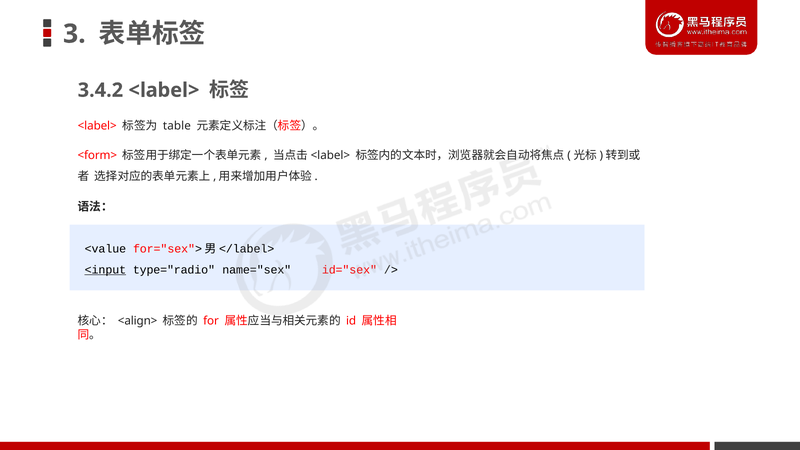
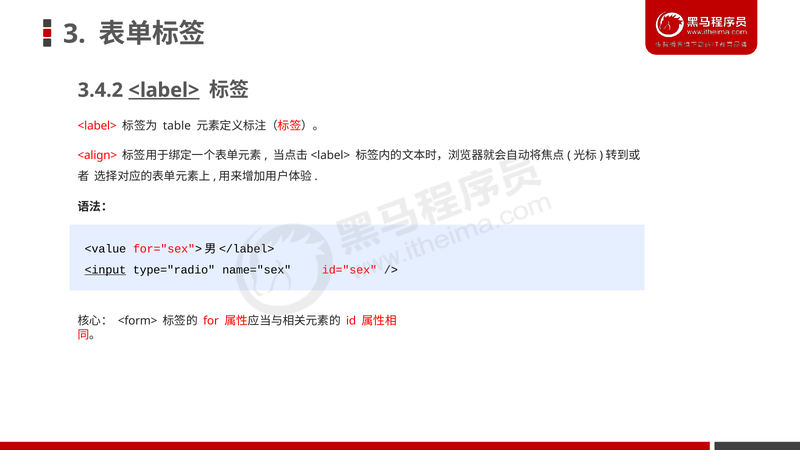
<label> underline: none -> present (164, 90)
<form>: <form> -> <align> (97, 156)
<align>: <align> -> <form> (138, 321)
